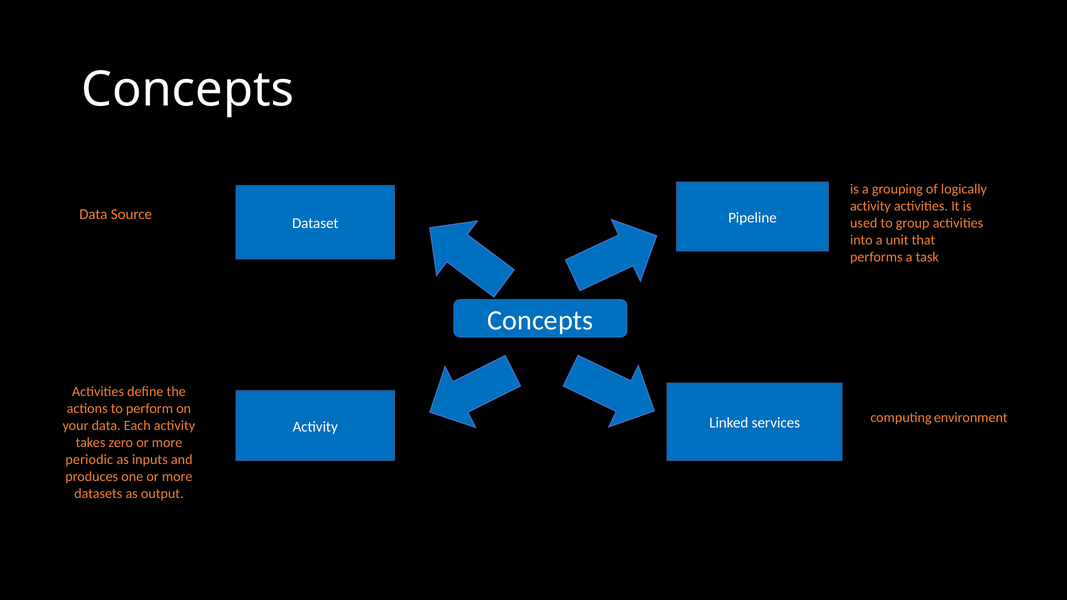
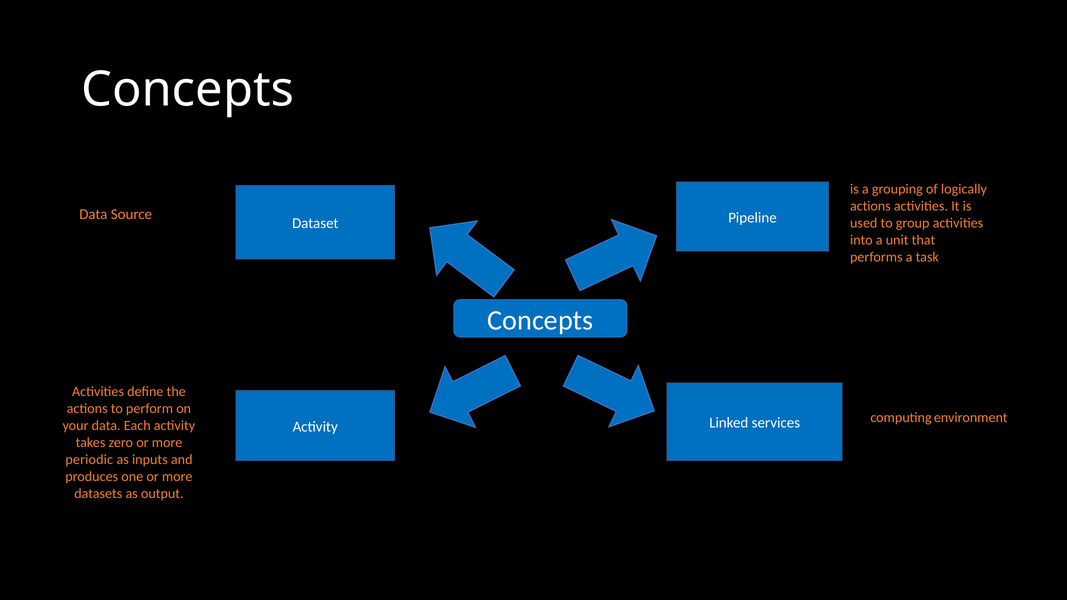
activity: activity -> actions (870, 206)
